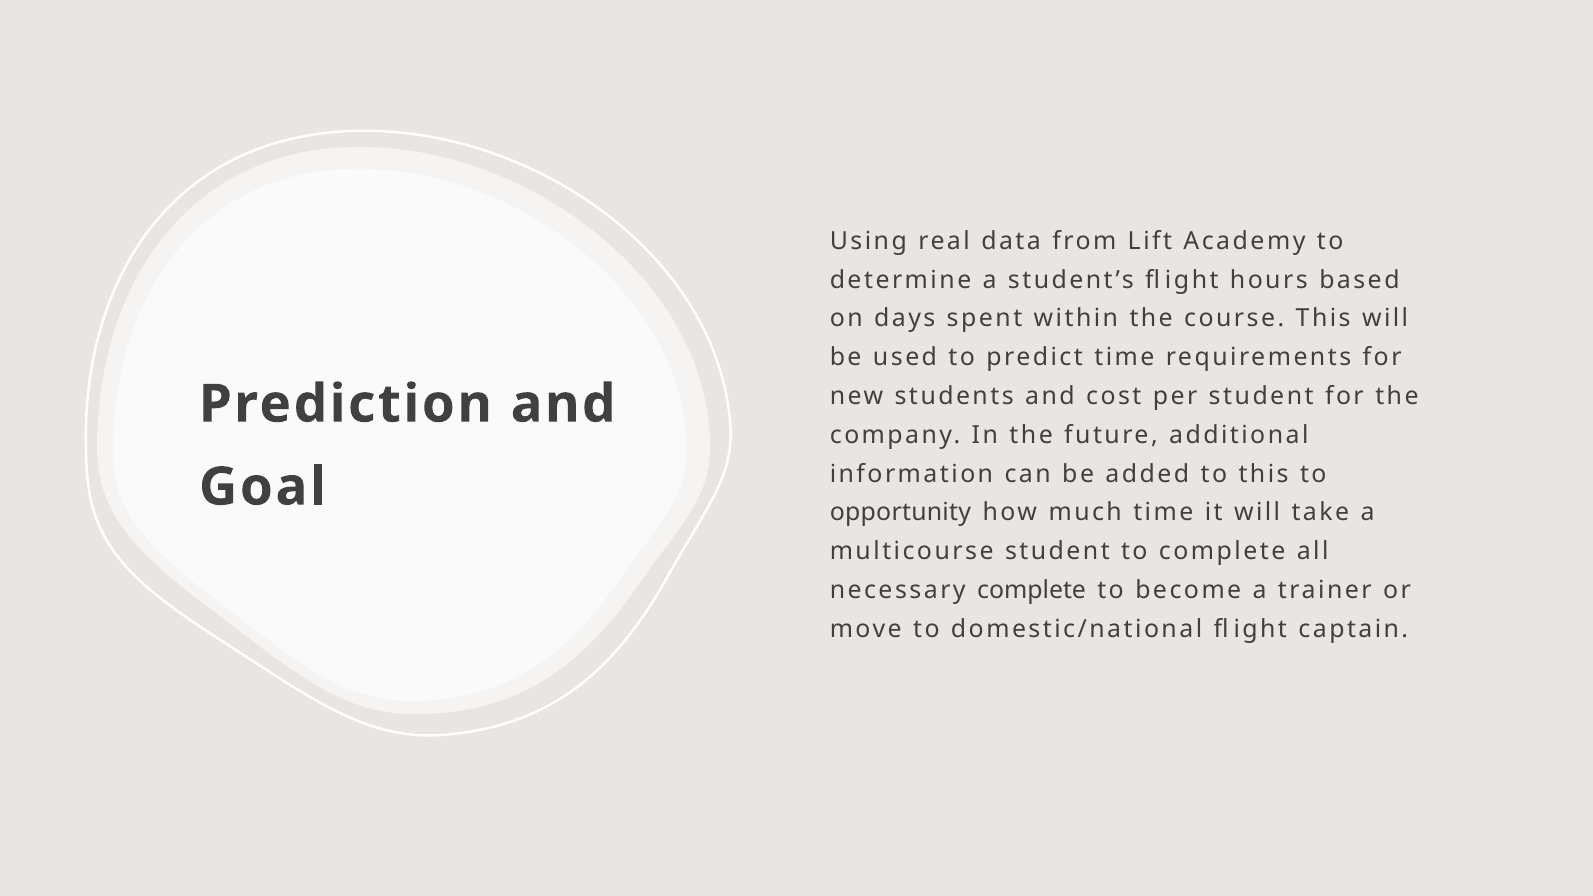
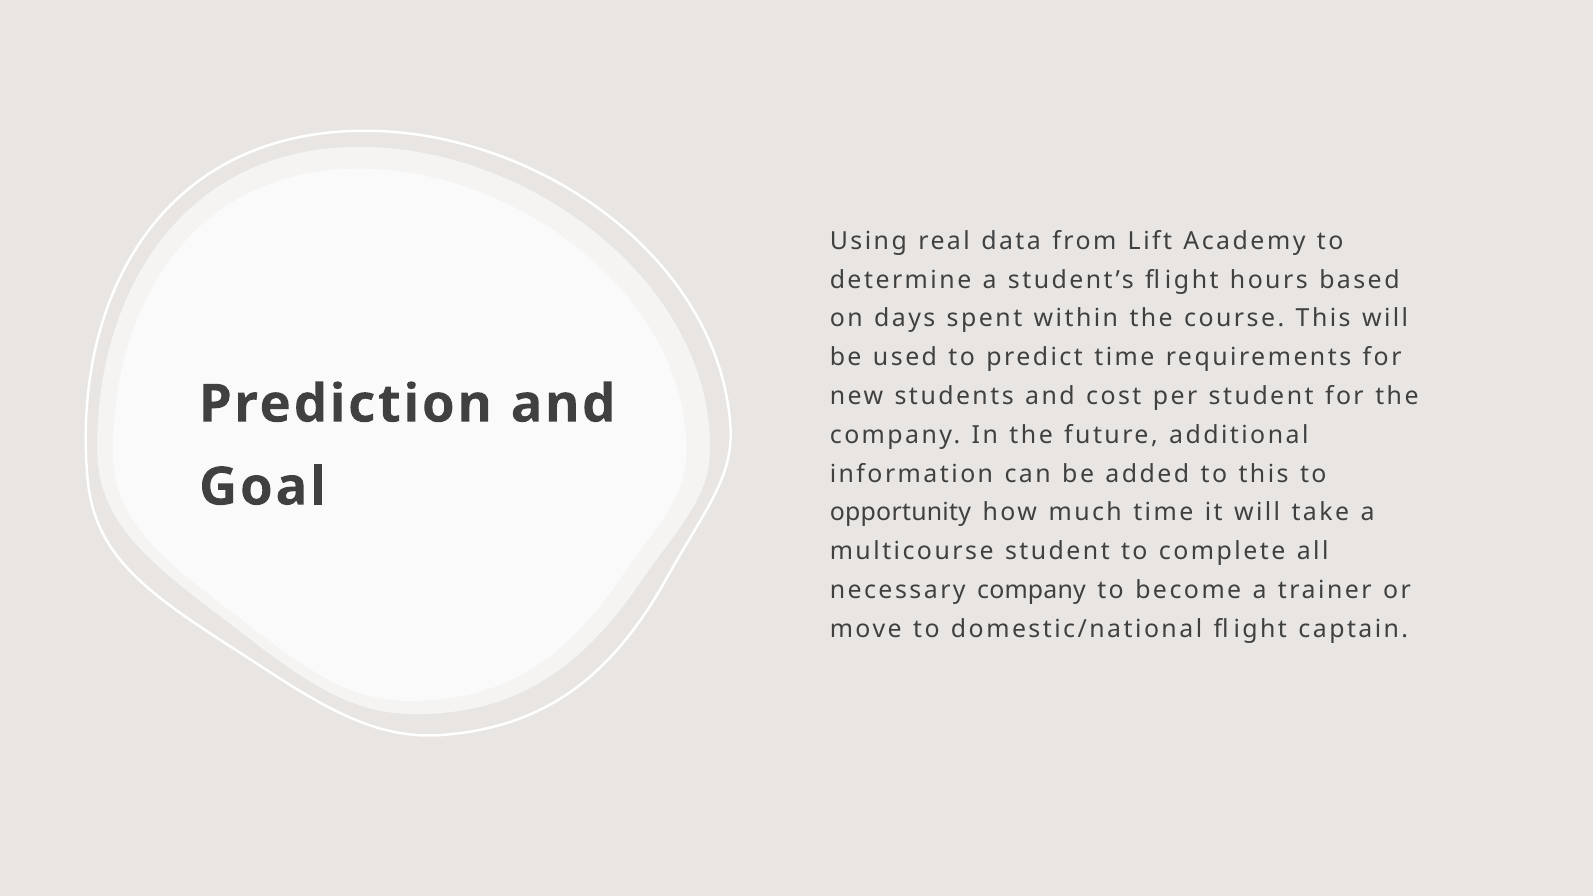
necessary complete: complete -> company (1031, 590)
